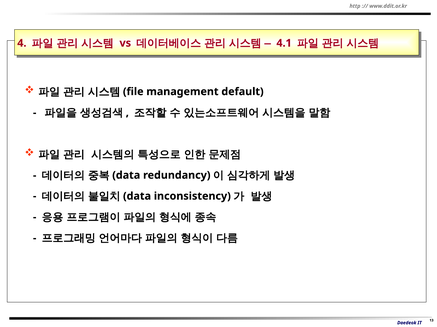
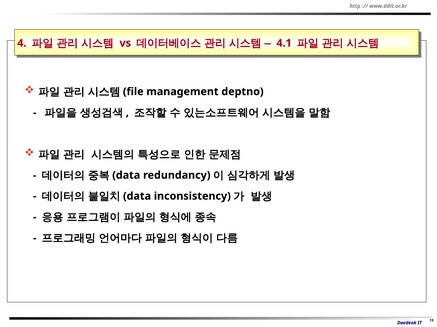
default: default -> deptno (242, 92)
